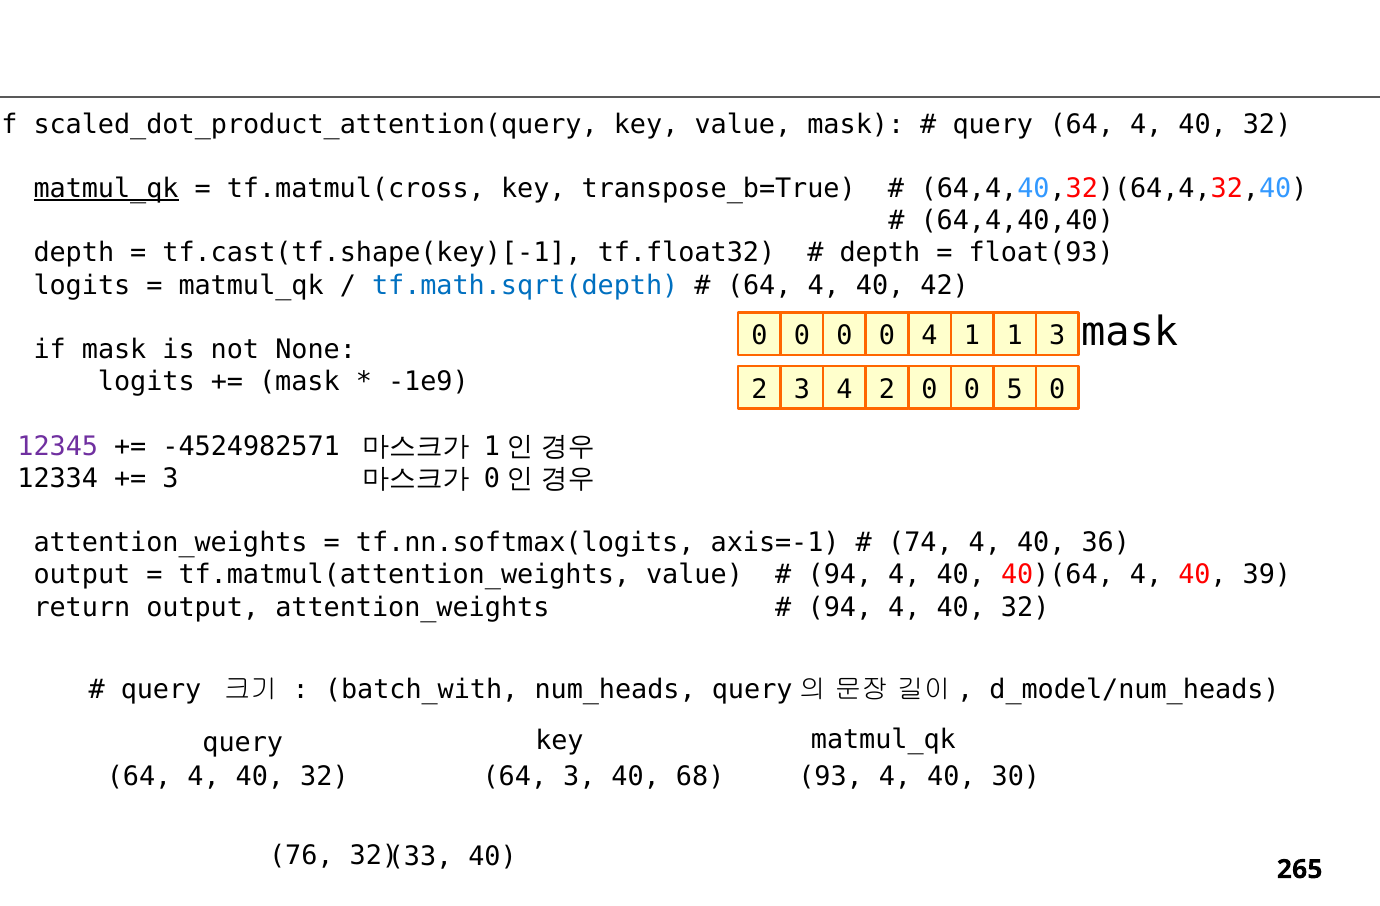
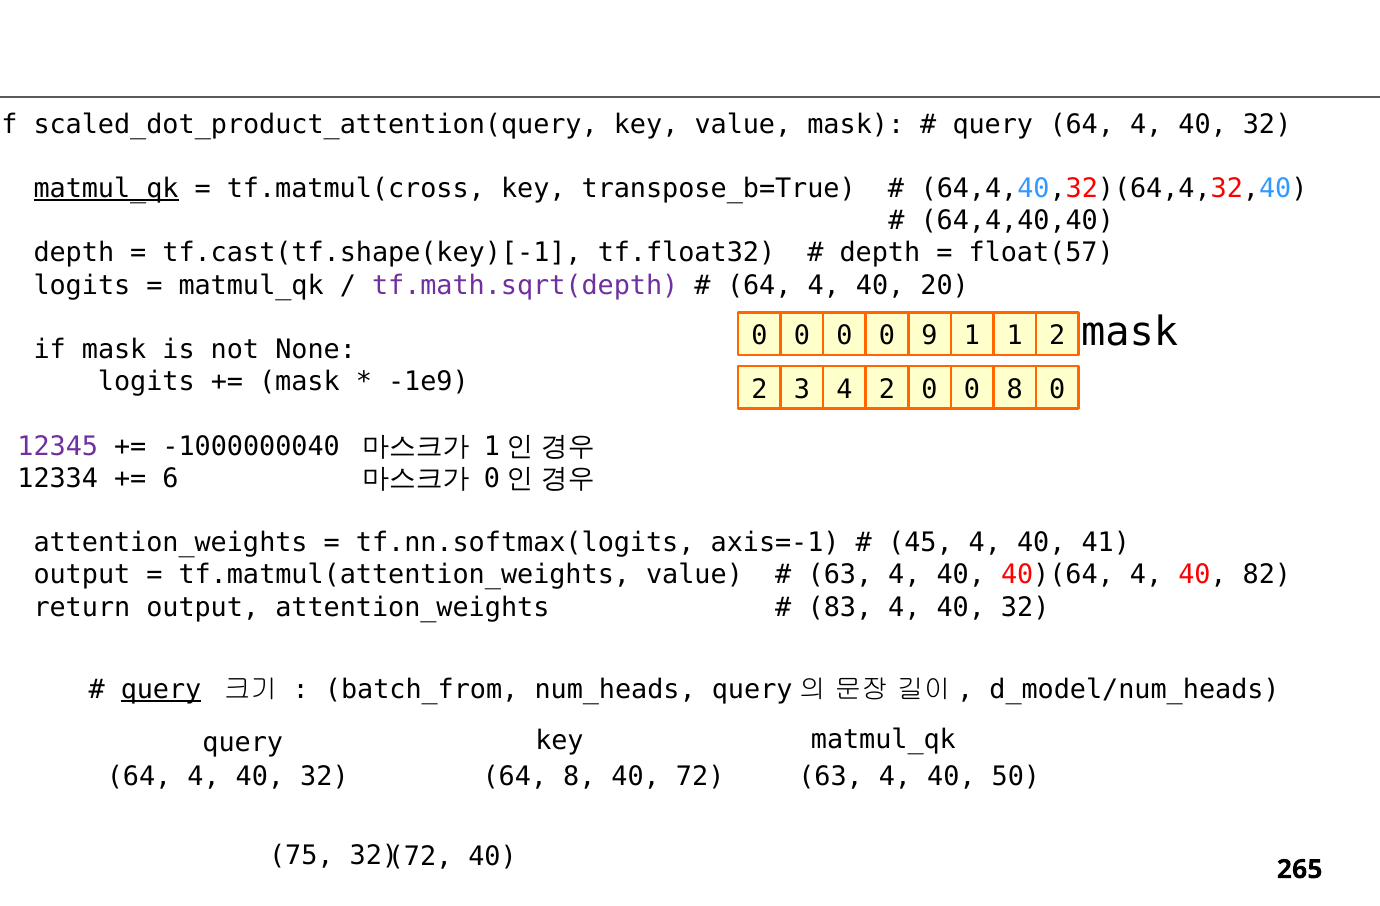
float(93: float(93 -> float(57 (1041, 253)
tf.math.sqrt(depth colour: blue -> purple (525, 285)
42: 42 -> 20 (945, 285)
0 4: 4 -> 9 (930, 336)
1 3: 3 -> 2 (1057, 336)
0 5: 5 -> 8 (1015, 389)
-4524982571: -4524982571 -> -1000000040 (251, 446)
3: 3 -> 6 (170, 479)
74: 74 -> 45 (920, 543)
36: 36 -> 41 (1106, 543)
94: 94 -> 63 (840, 575)
39: 39 -> 82 (1267, 575)
94: 94 -> 83 (840, 607)
query underline: none -> present (161, 690)
batch_with: batch_with -> batch_from (422, 690)
64 3: 3 -> 8 (579, 777)
40 68: 68 -> 72 (700, 777)
93: 93 -> 63 (831, 777)
30: 30 -> 50 (1016, 777)
76: 76 -> 75 (301, 856)
33: 33 -> 72 (420, 857)
